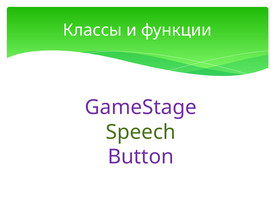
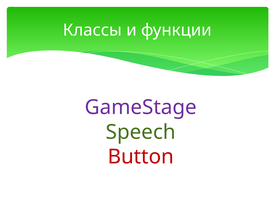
Button colour: purple -> red (141, 157)
